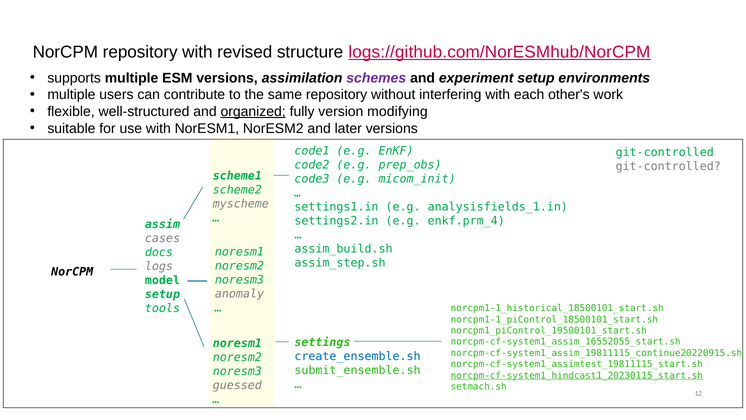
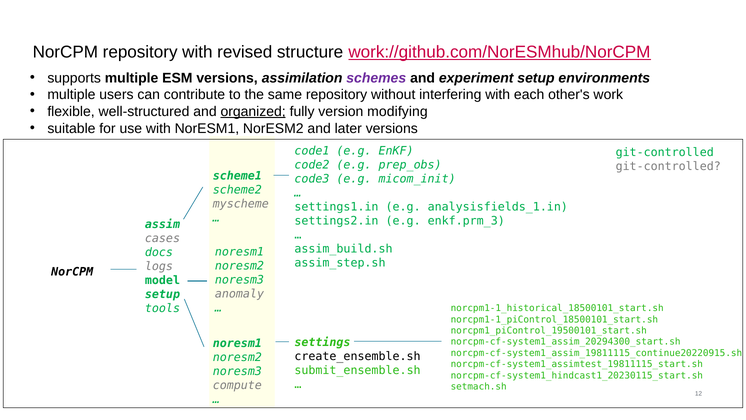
logs://github.com/NorESMhub/NorCPM: logs://github.com/NorESMhub/NorCPM -> work://github.com/NorESMhub/NorCPM (499, 52)
enkf.prm_4: enkf.prm_4 -> enkf.prm_3 (466, 221)
norcpm-cf-system1_assim_16552055_start.sh: norcpm-cf-system1_assim_16552055_start.sh -> norcpm-cf-system1_assim_20294300_start.sh (566, 342)
create_ensemble.sh colour: blue -> black (358, 356)
norcpm-cf-system1_hindcast1_20230115_start.sh underline: present -> none (577, 375)
guessed: guessed -> compute (237, 385)
